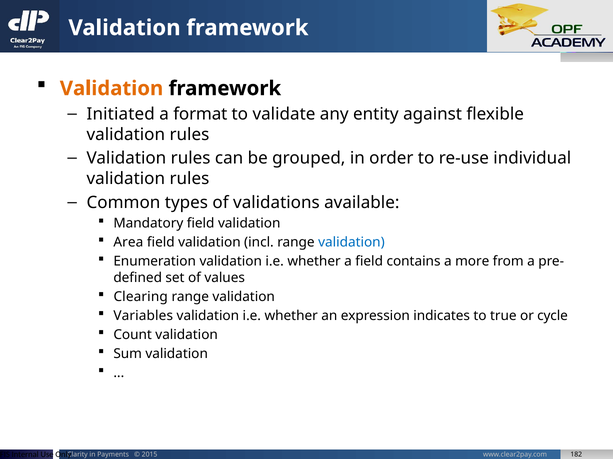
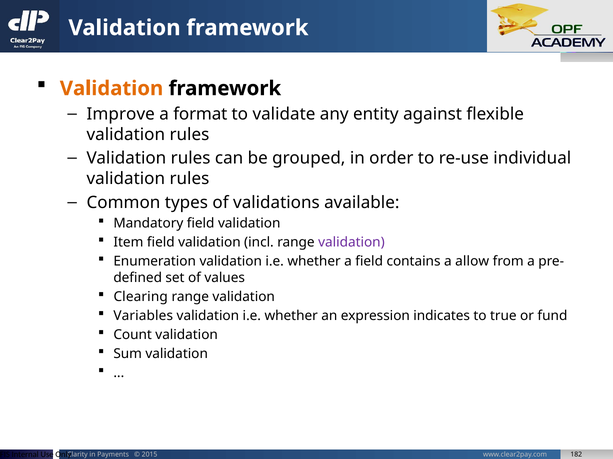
Initiated: Initiated -> Improve (121, 114)
Area: Area -> Item (128, 243)
validation colour: blue -> purple (351, 243)
more: more -> allow (472, 262)
cycle: cycle -> fund (552, 316)
